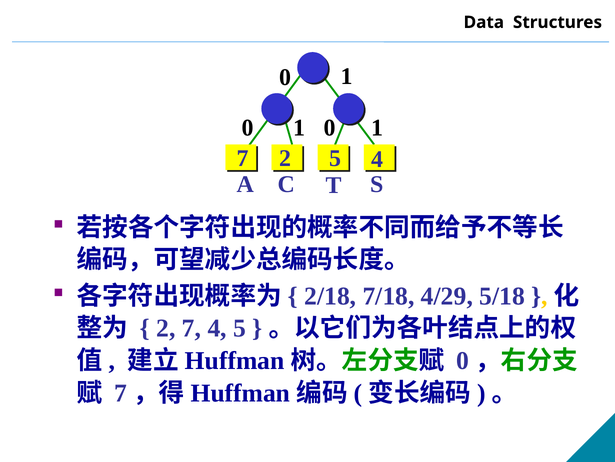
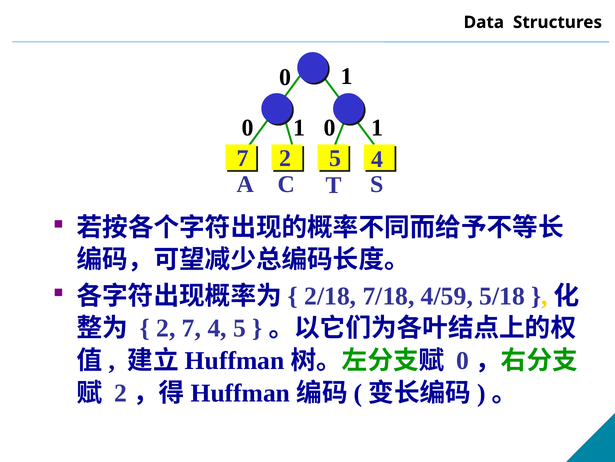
4/29: 4/29 -> 4/59 (447, 296)
7: 7 -> 2 (121, 392)
